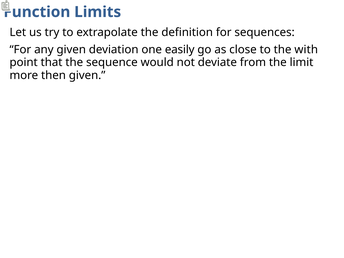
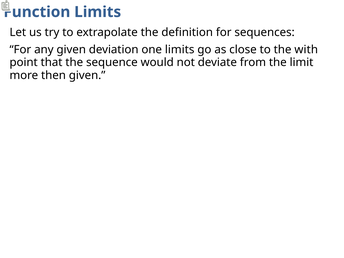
one easily: easily -> limits (180, 50)
